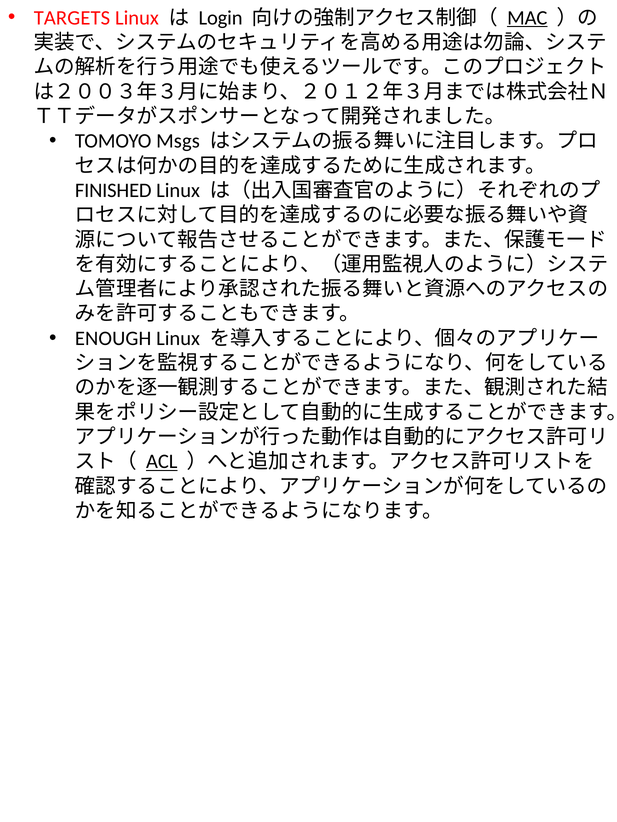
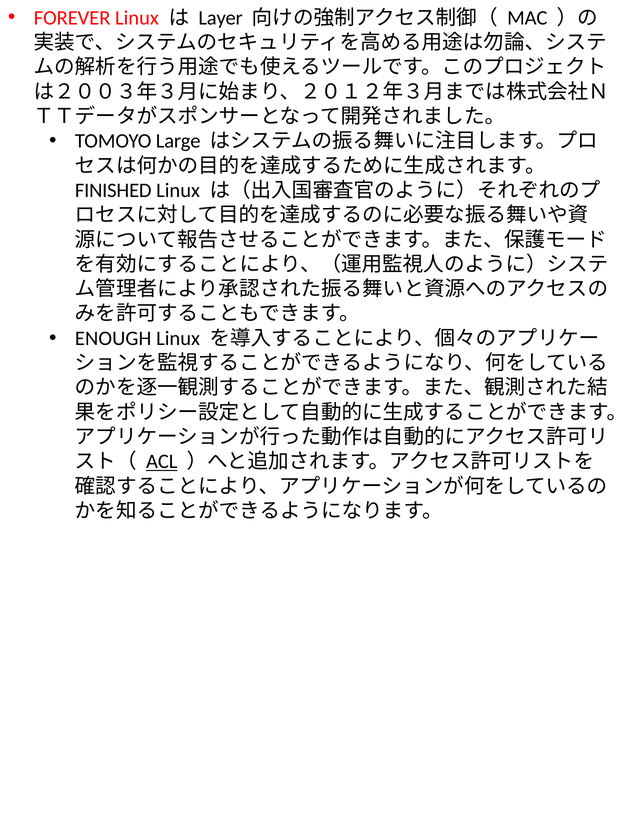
TARGETS: TARGETS -> FOREVER (72, 18)
Login: Login -> Layer (221, 18)
MAC underline: present -> none (527, 18)
Msgs: Msgs -> Large (178, 141)
